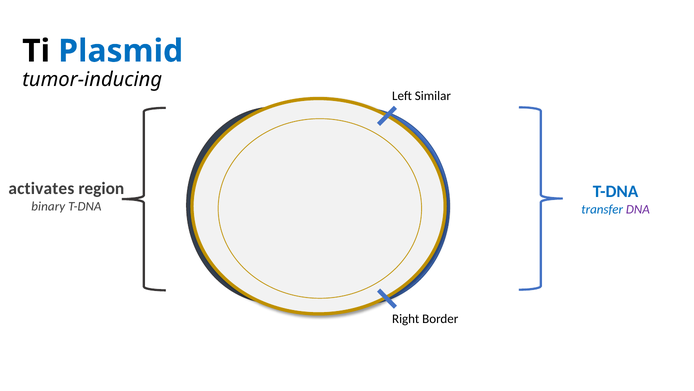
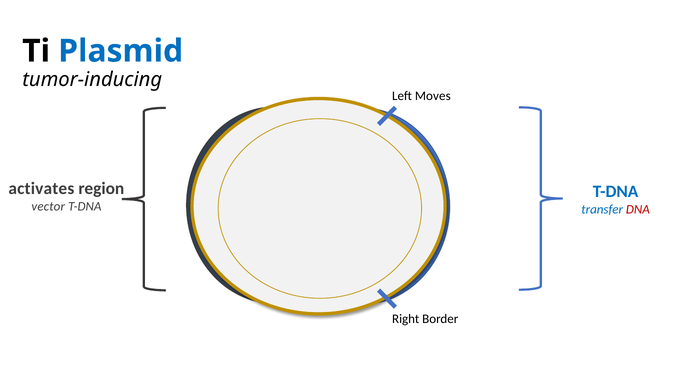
Similar: Similar -> Moves (433, 96)
binary: binary -> vector (48, 206)
DNA colour: purple -> red (638, 209)
